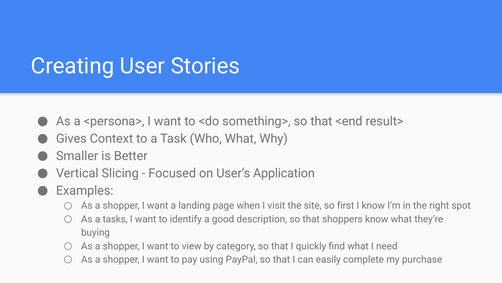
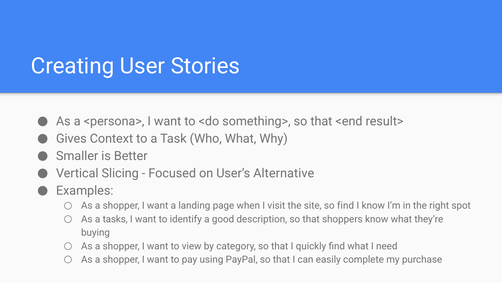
Application: Application -> Alternative (284, 173)
so first: first -> find (346, 205)
